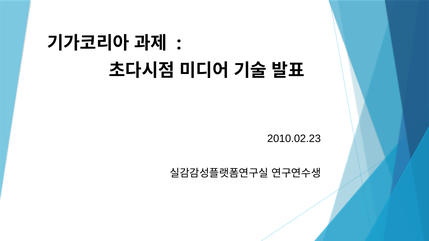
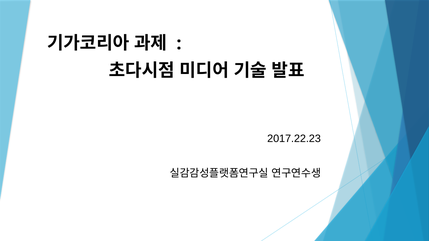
2010.02.23: 2010.02.23 -> 2017.22.23 (294, 139)
